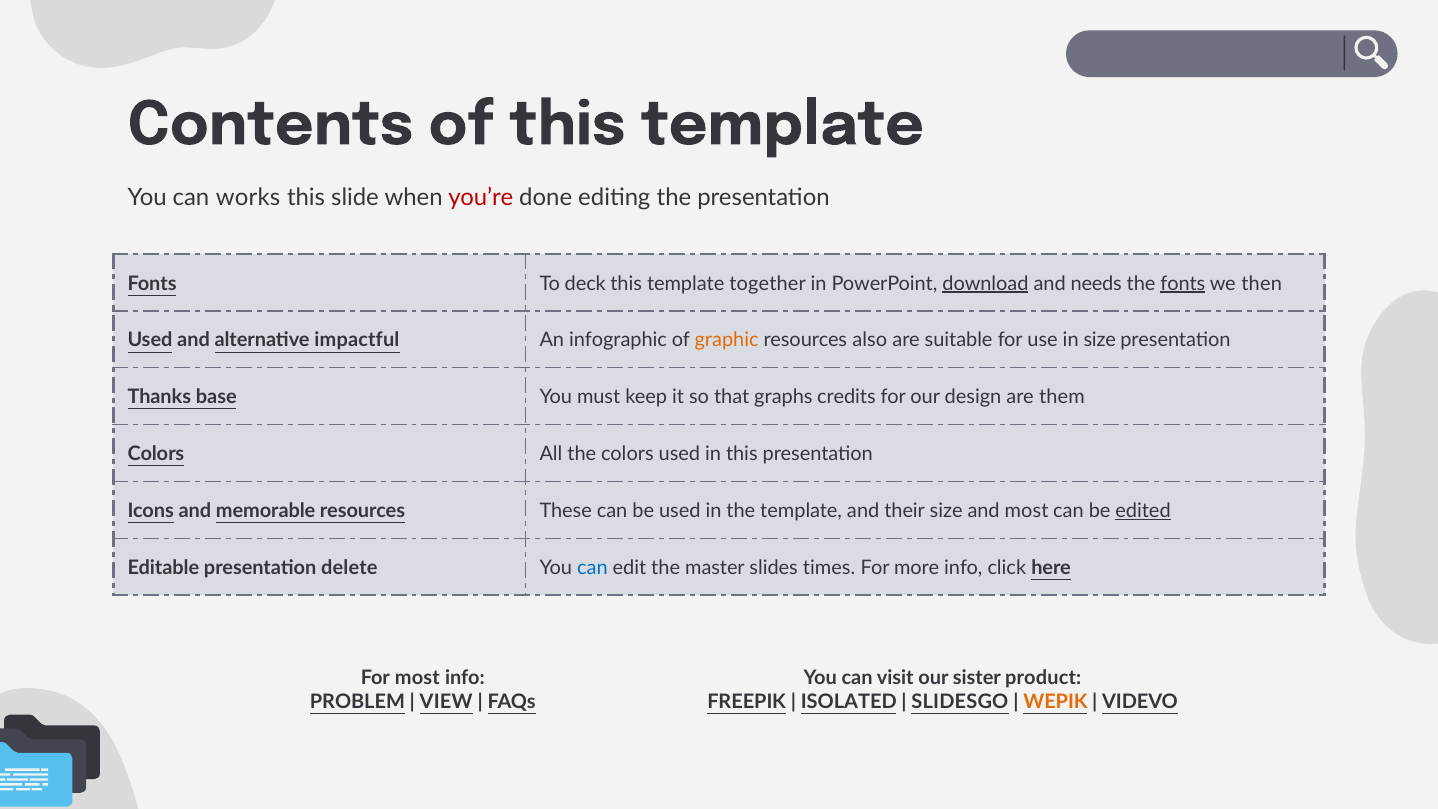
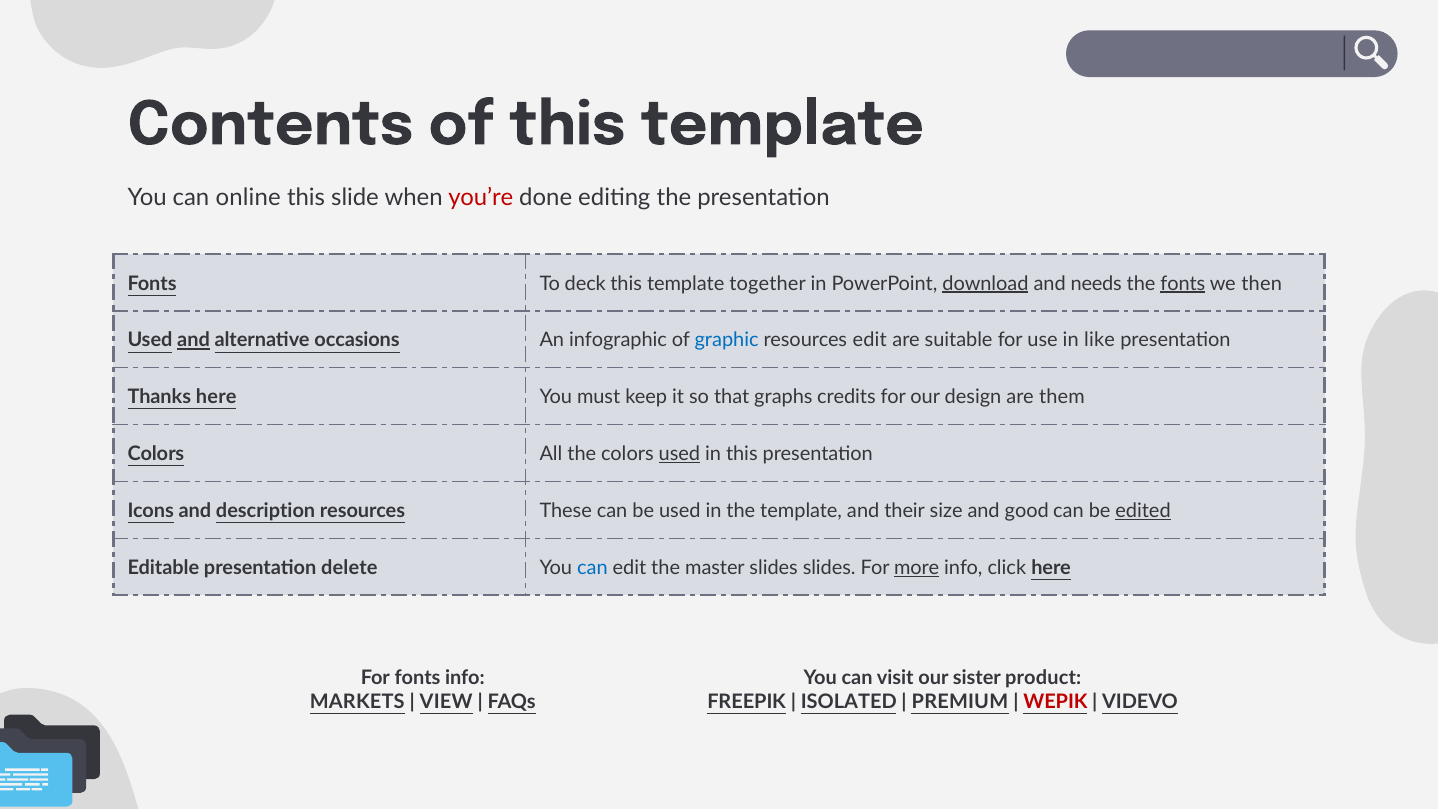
works: works -> online (248, 198)
and underline: none -> present (194, 340)
impactful: impactful -> occasions (357, 340)
graphic colour: orange -> blue (727, 340)
resources also: also -> edit (870, 340)
in size: size -> like (1100, 340)
Thanks base: base -> here (216, 397)
used underline: none -> present (679, 454)
memorable: memorable -> description (266, 511)
and most: most -> good (1027, 511)
slides times: times -> slides (829, 568)
more underline: none -> present (917, 568)
For most: most -> fonts (417, 678)
PROBLEM: PROBLEM -> MARKETS (357, 702)
SLIDESGO: SLIDESGO -> PREMIUM (960, 702)
WEPIK colour: orange -> red (1055, 702)
